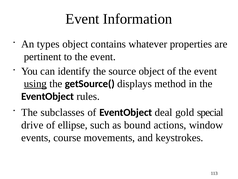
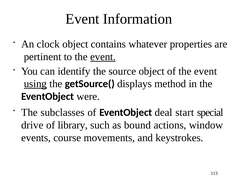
types: types -> clock (48, 44)
event underline: none -> present (103, 57)
rules: rules -> were (88, 96)
gold: gold -> start (185, 112)
ellipse: ellipse -> library (73, 125)
